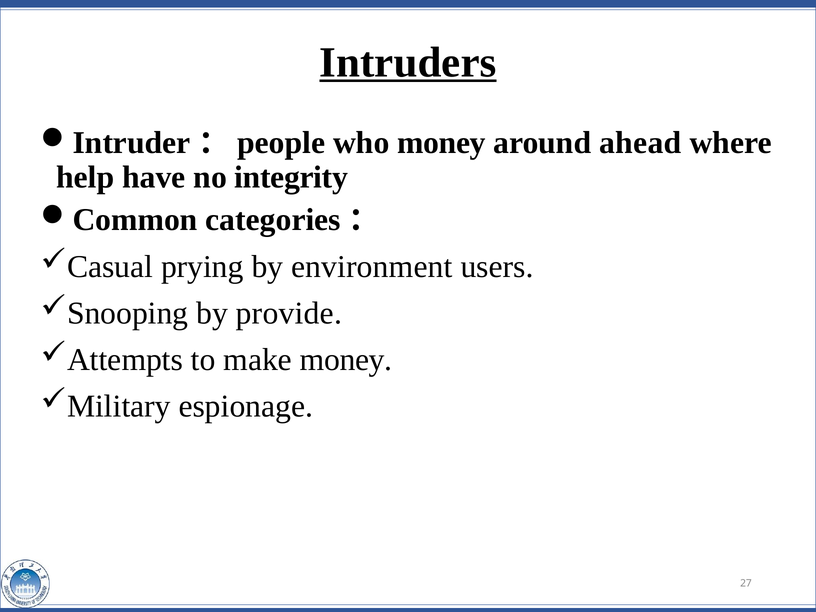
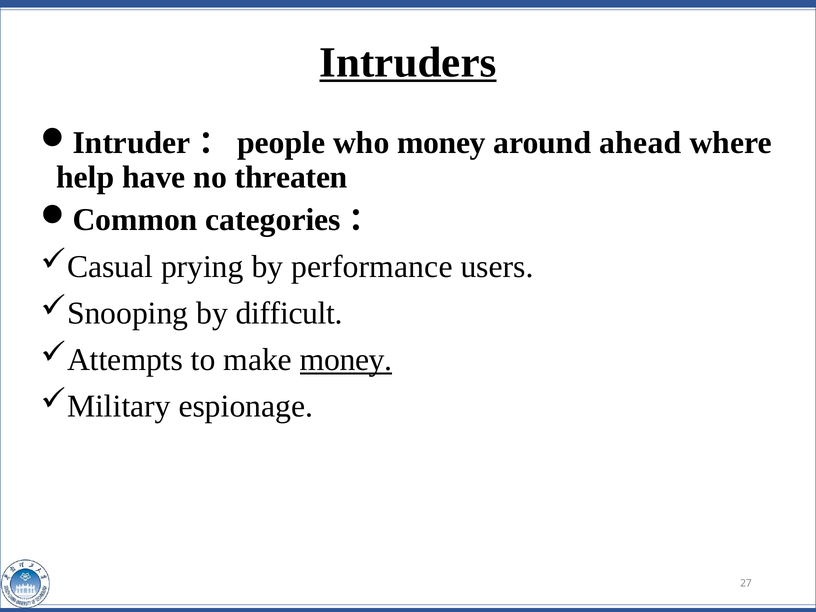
integrity: integrity -> threaten (291, 177)
environment: environment -> performance (372, 267)
provide: provide -> difficult (289, 313)
money underline: none -> present (346, 360)
